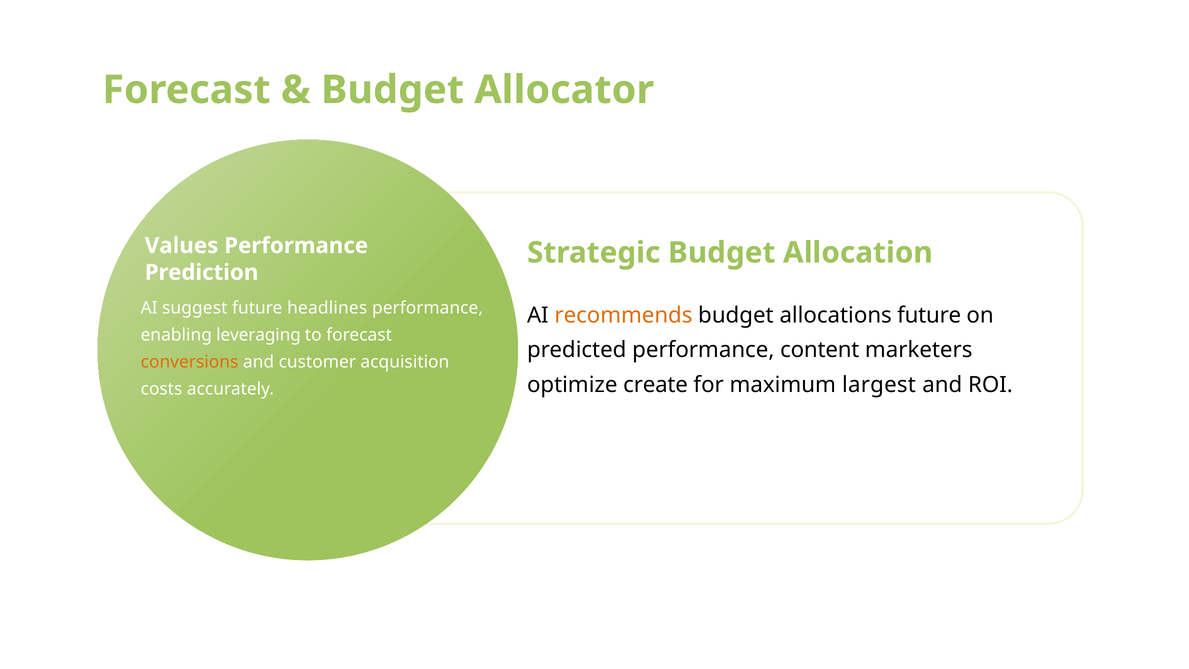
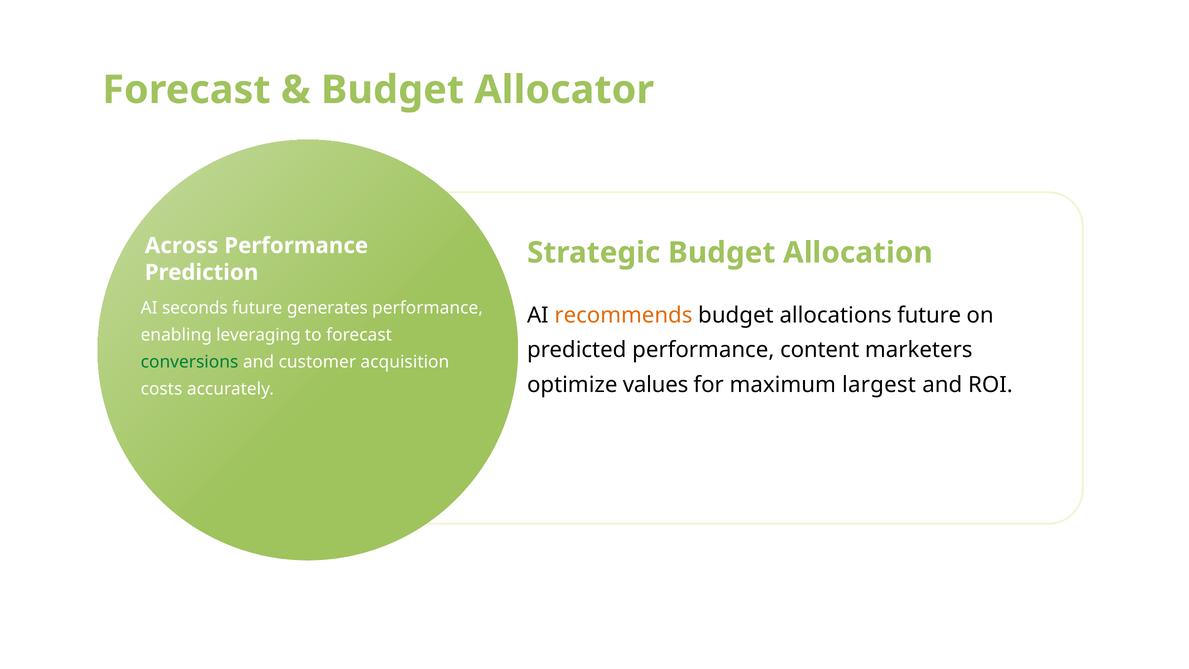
Values: Values -> Across (182, 246)
suggest: suggest -> seconds (195, 308)
headlines: headlines -> generates (327, 308)
conversions colour: orange -> green (190, 362)
create: create -> values (656, 385)
